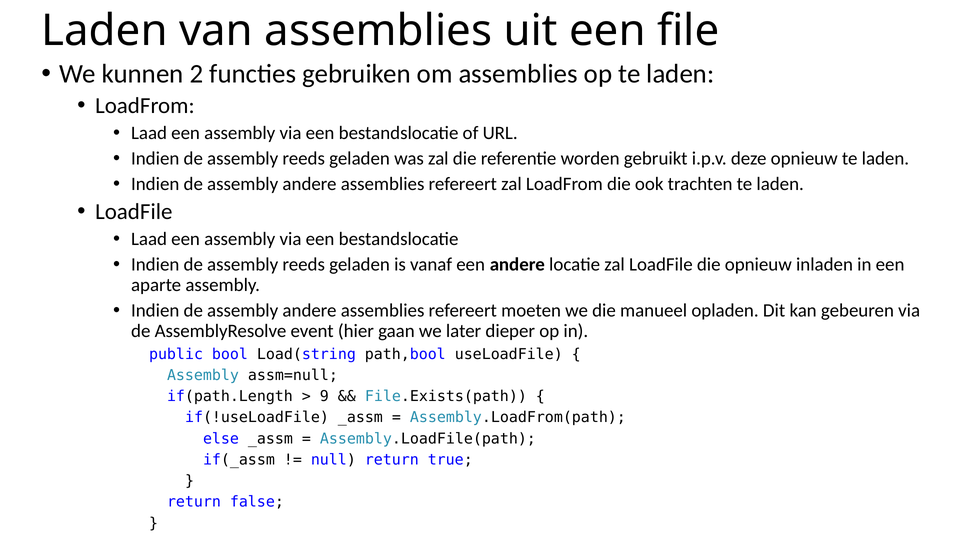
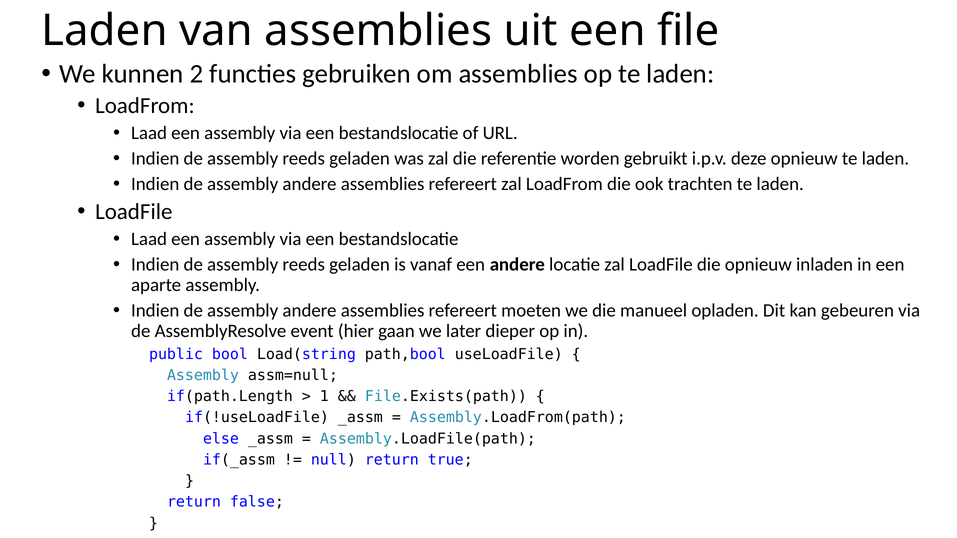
9: 9 -> 1 (324, 397)
